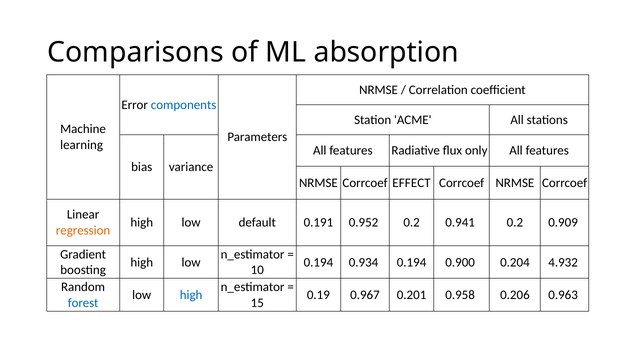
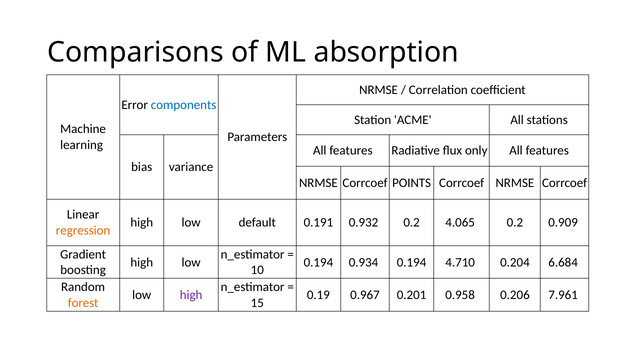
EFFECT: EFFECT -> POINTS (412, 183)
0.952: 0.952 -> 0.932 (364, 222)
0.941: 0.941 -> 4.065 (460, 222)
0.900: 0.900 -> 4.710 (460, 262)
4.932: 4.932 -> 6.684 (563, 262)
high colour: blue -> purple (191, 294)
0.963: 0.963 -> 7.961 (563, 294)
forest colour: blue -> orange (83, 302)
